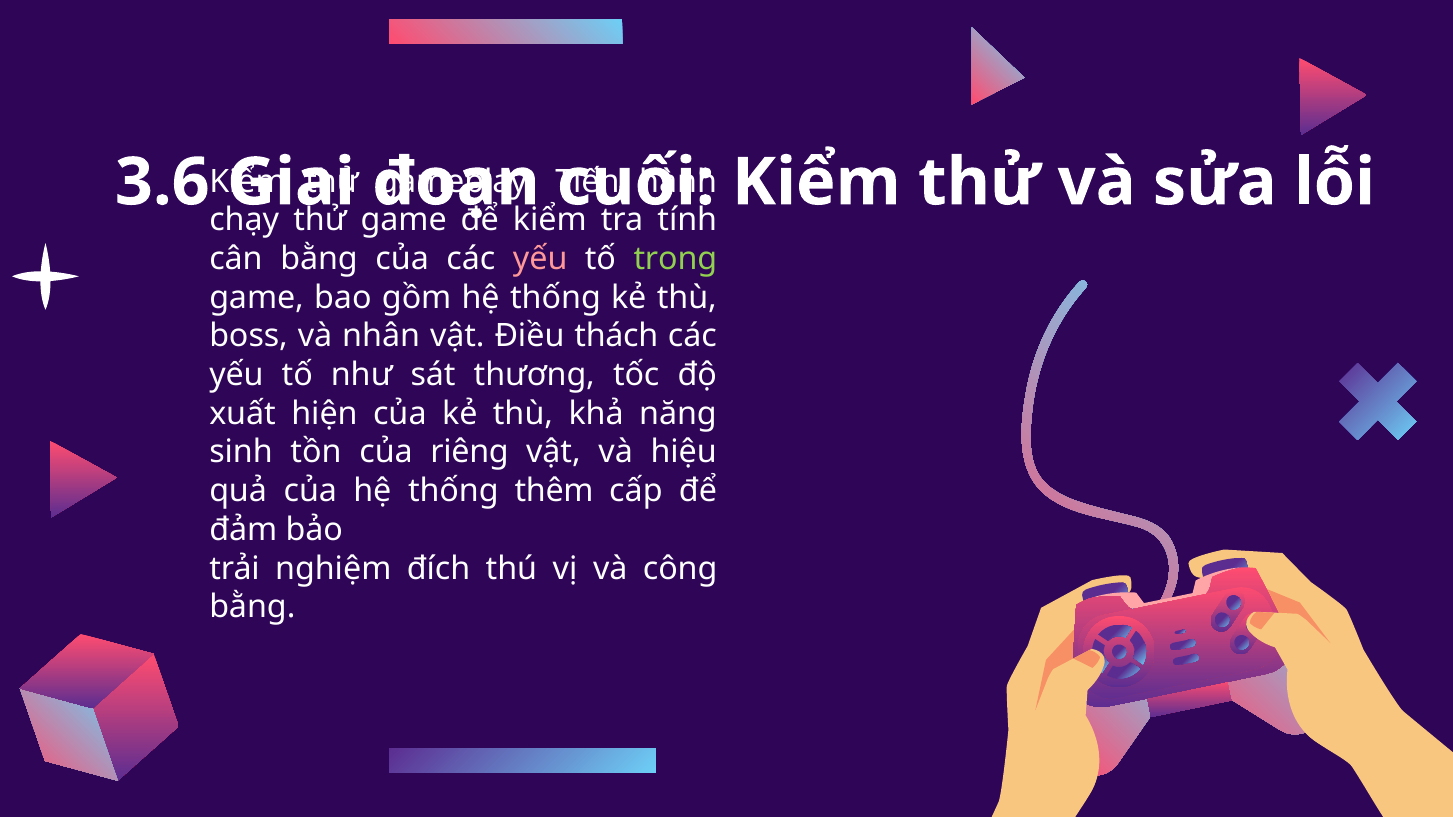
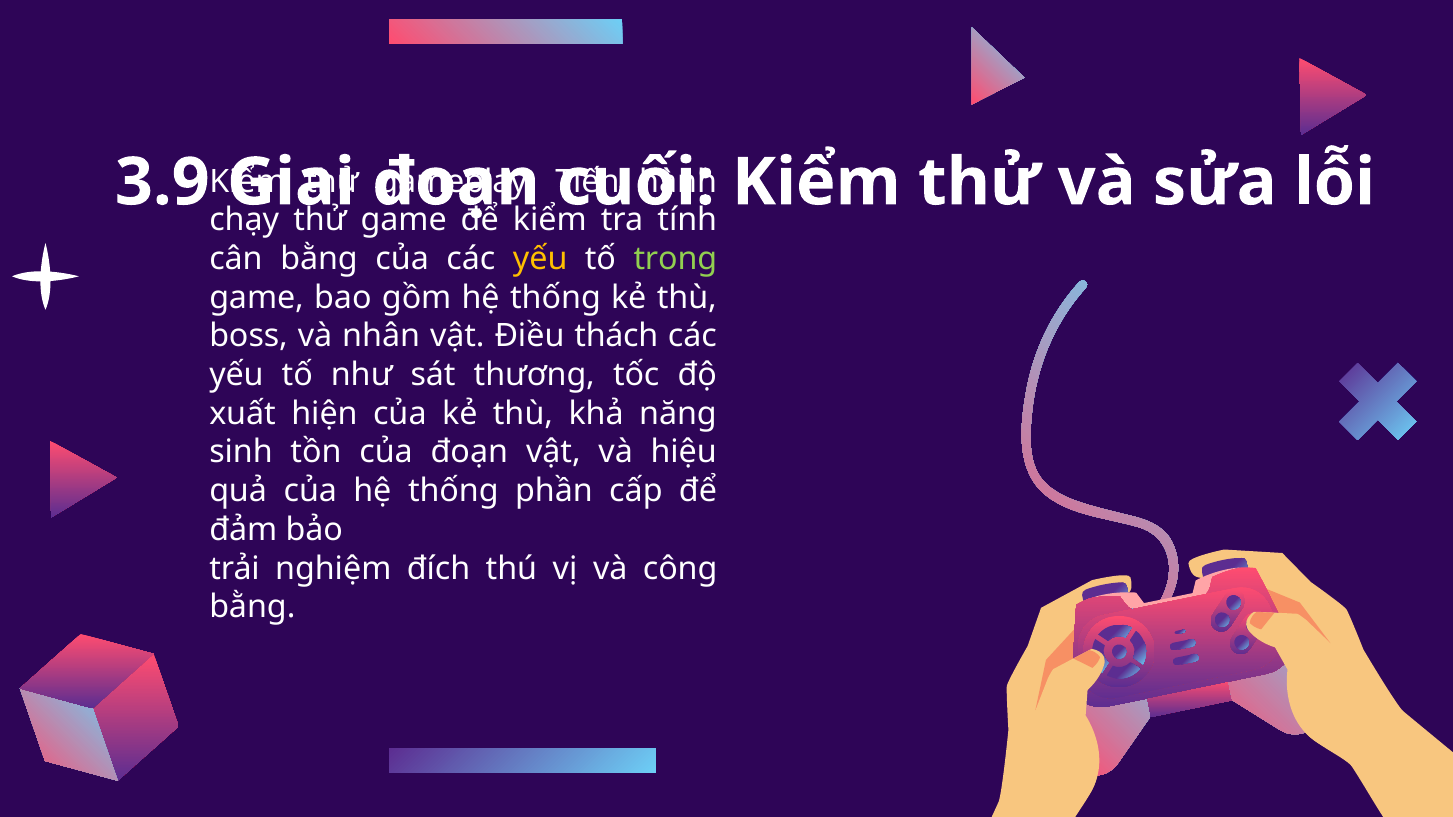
3.6: 3.6 -> 3.9 (162, 182)
yếu colour: pink -> yellow (540, 259)
của riêng: riêng -> đoạn (469, 453)
thêm: thêm -> phần (554, 491)
